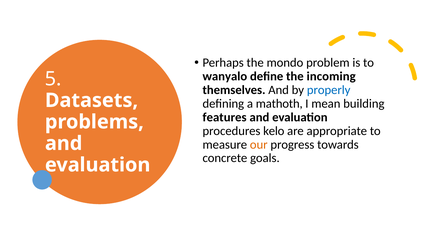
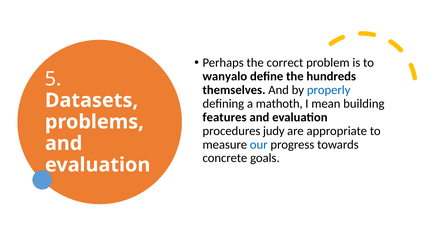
mondo: mondo -> correct (285, 63)
incoming: incoming -> hundreds (331, 76)
kelo: kelo -> judy (274, 131)
our colour: orange -> blue (259, 145)
